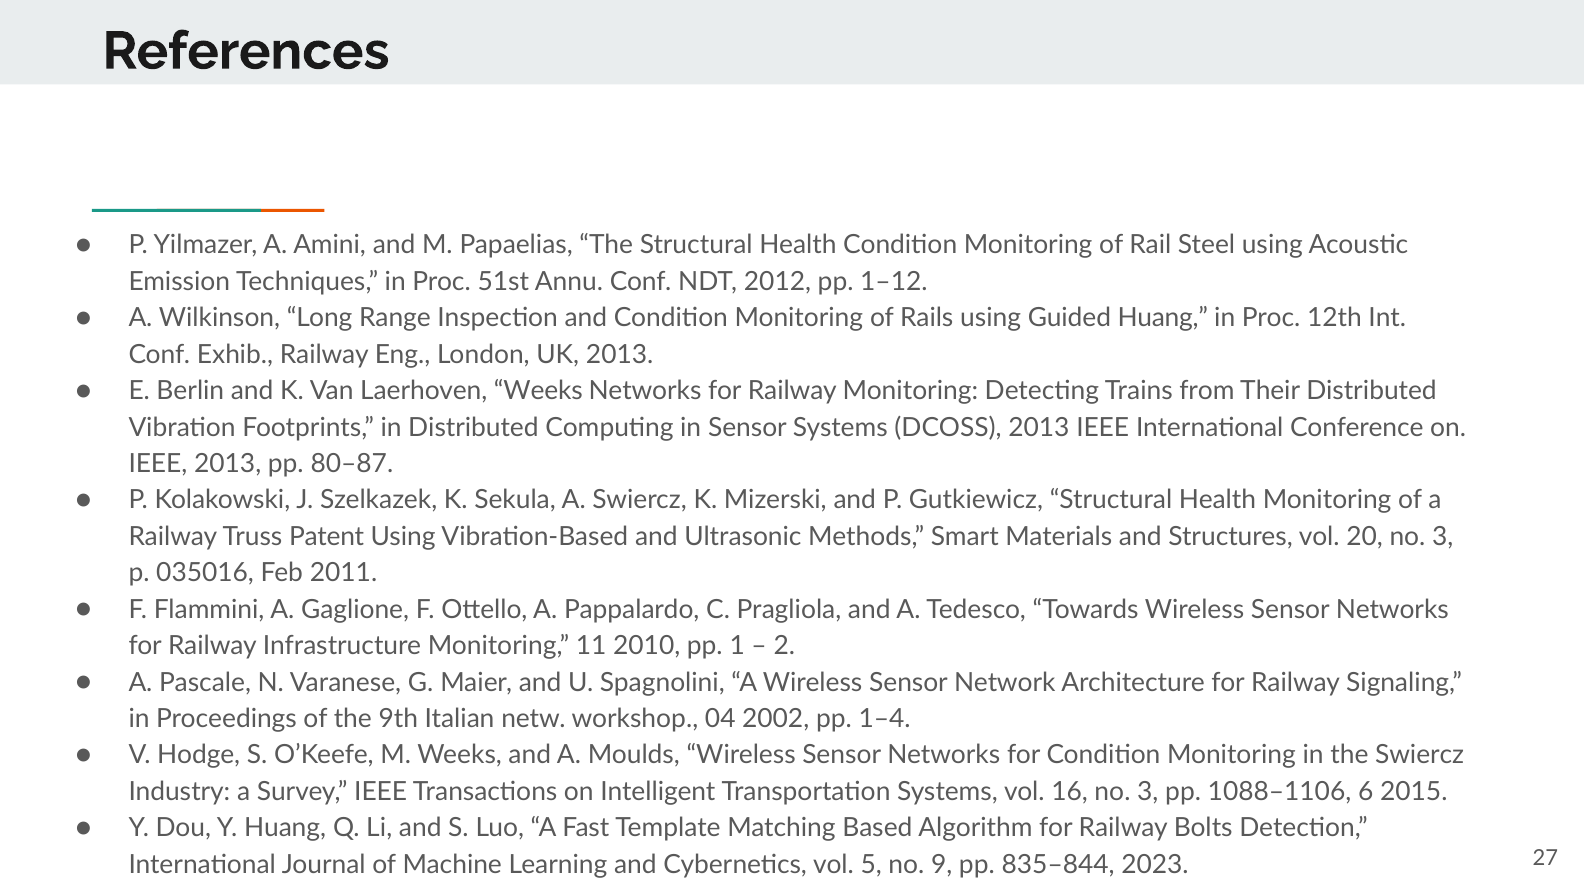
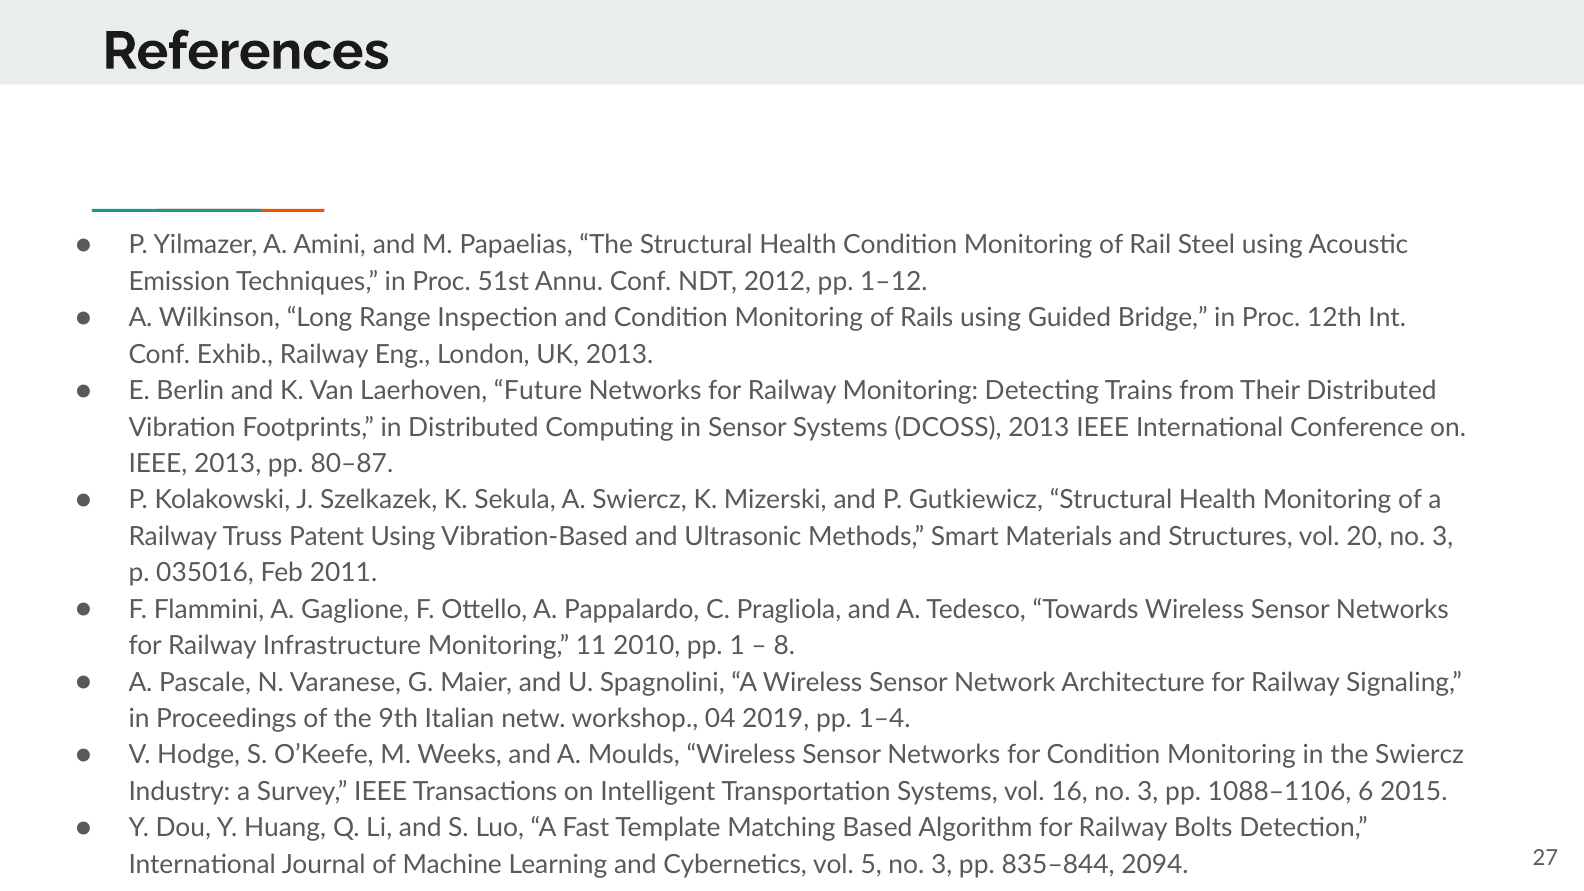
Guided Huang: Huang -> Bridge (1163, 318)
Laerhoven Weeks: Weeks -> Future (538, 391)
2: 2 -> 8 (784, 646)
2002: 2002 -> 2019 (776, 719)
5 no 9: 9 -> 3 (942, 864)
2023: 2023 -> 2094 (1155, 864)
